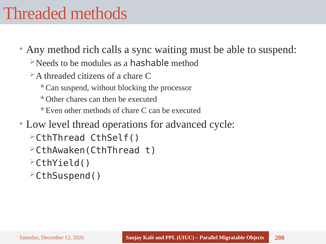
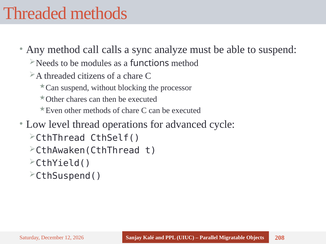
rich: rich -> call (91, 50)
waiting: waiting -> analyze (171, 50)
hashable: hashable -> functions (150, 63)
